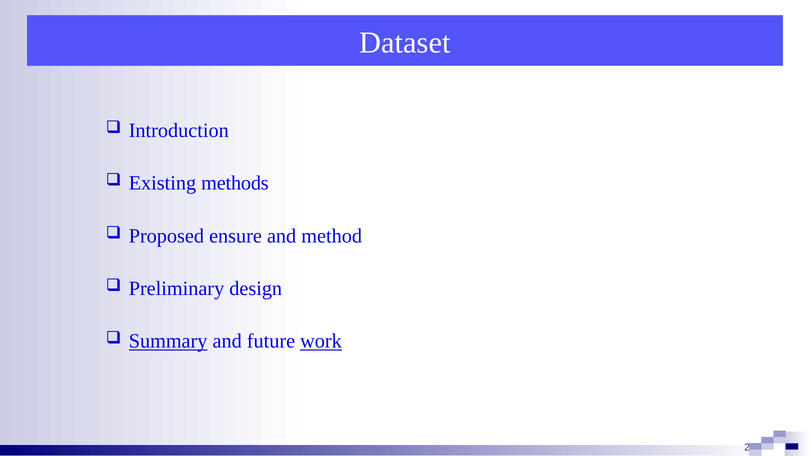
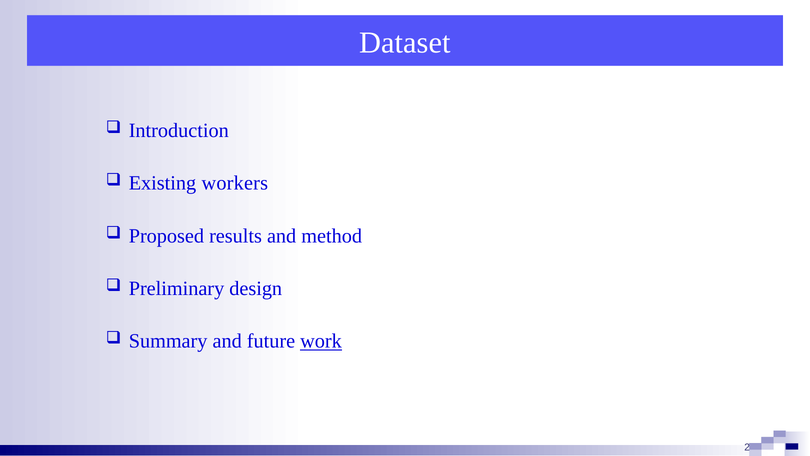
methods: methods -> workers (235, 183)
ensure: ensure -> results (236, 236)
Summary underline: present -> none (168, 341)
